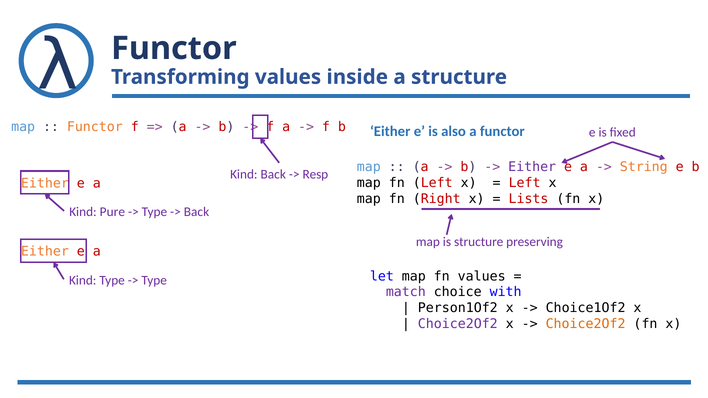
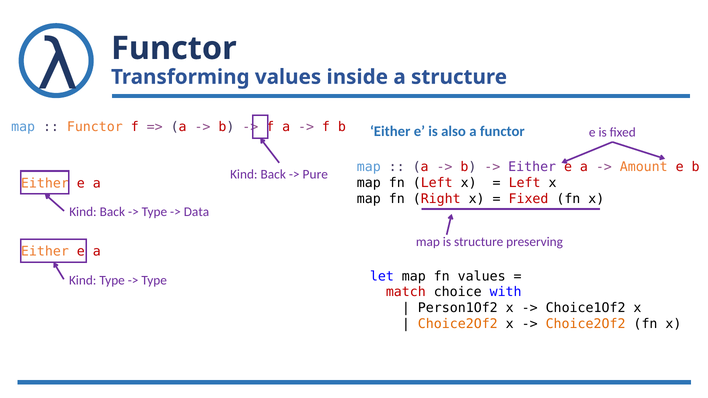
String: String -> Amount (644, 167)
Resp: Resp -> Pure (315, 174)
Lists: Lists -> Fixed (529, 199)
Pure: Pure -> Back (112, 212)
Back: Back -> Data (196, 212)
match colour: purple -> red (406, 292)
Choice2Of2 colour: purple -> orange (458, 324)
